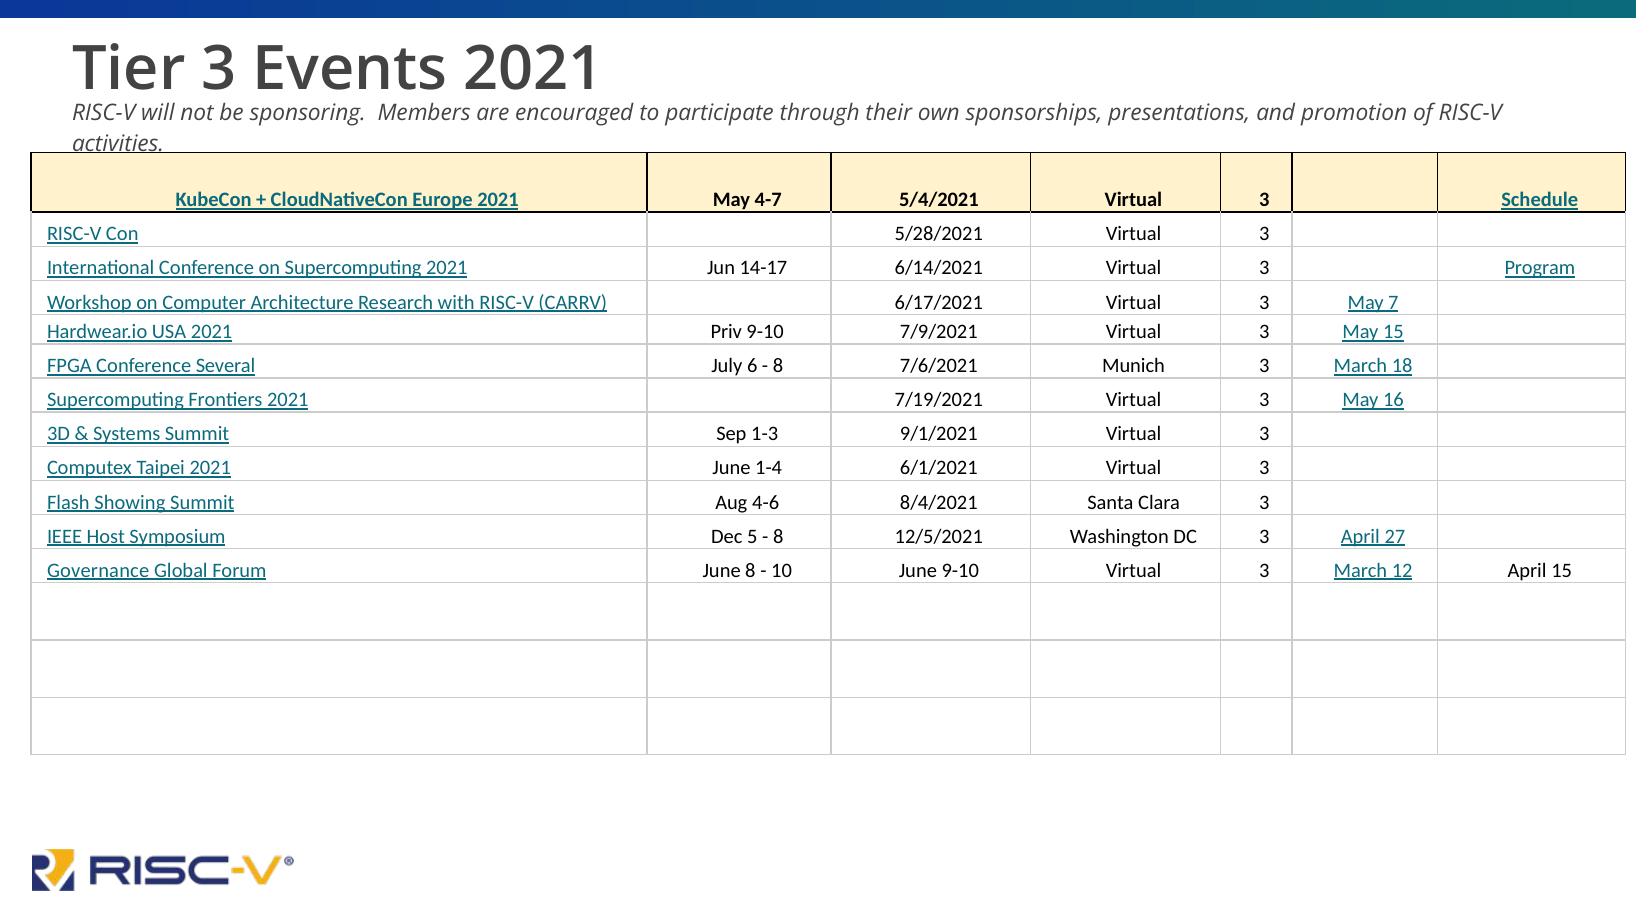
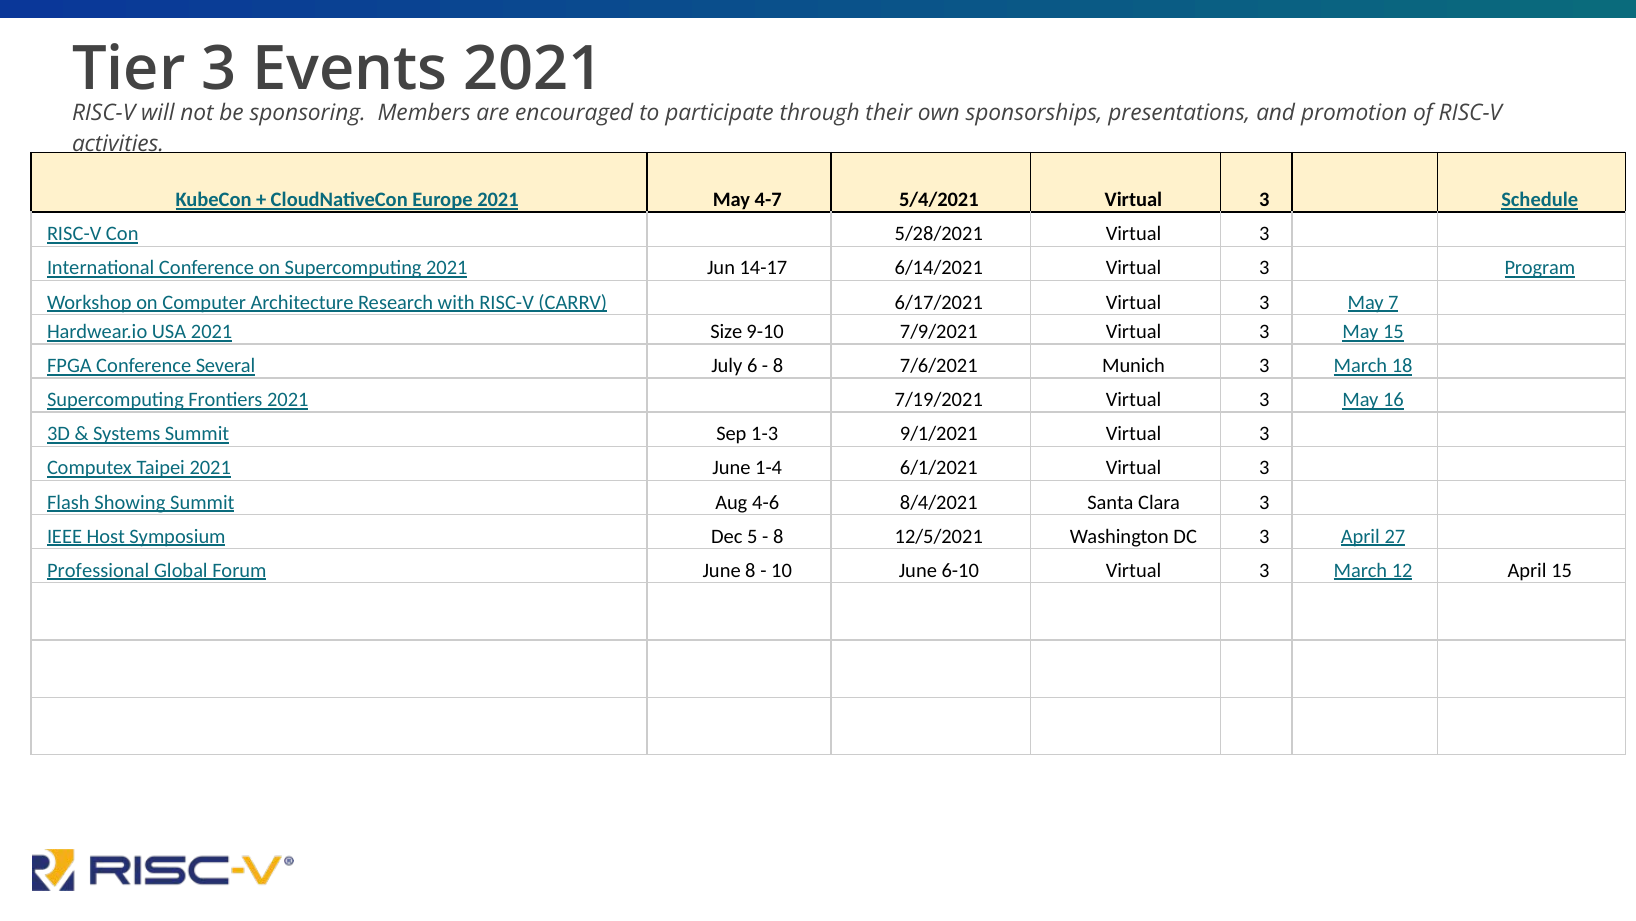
Priv: Priv -> Size (726, 332)
Governance: Governance -> Professional (98, 570)
June 9-10: 9-10 -> 6-10 (960, 570)
